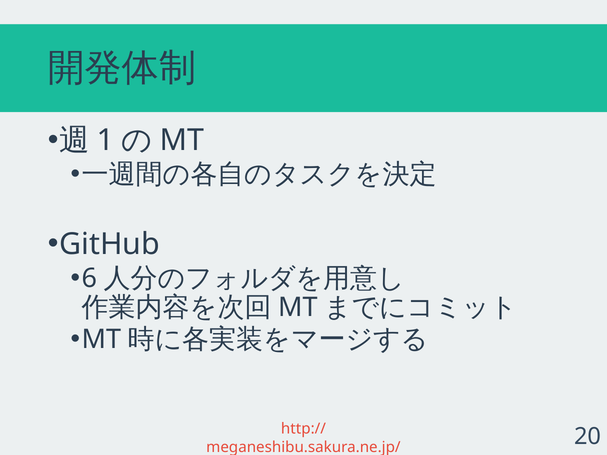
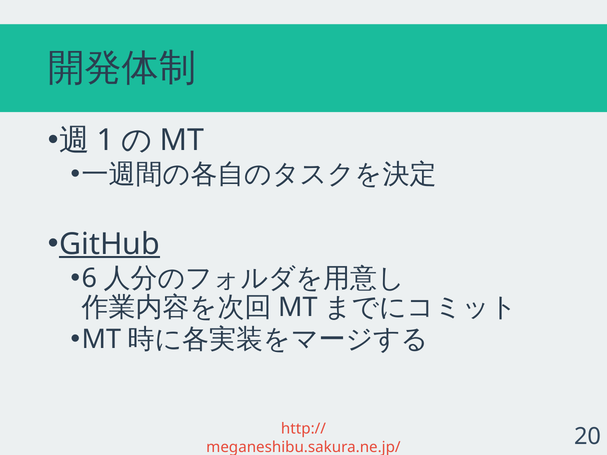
GitHub underline: none -> present (110, 244)
